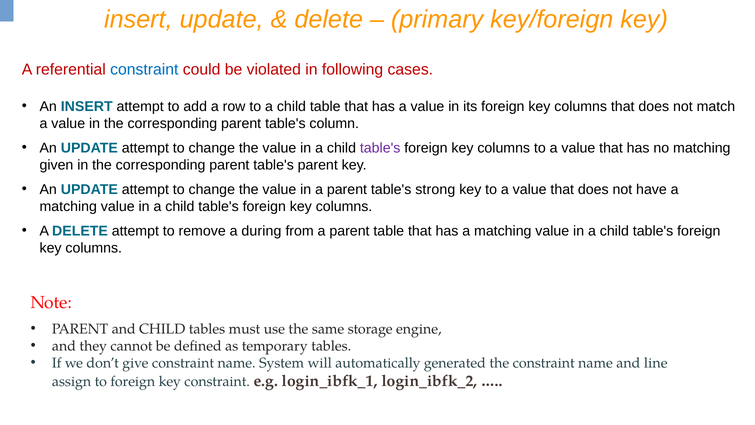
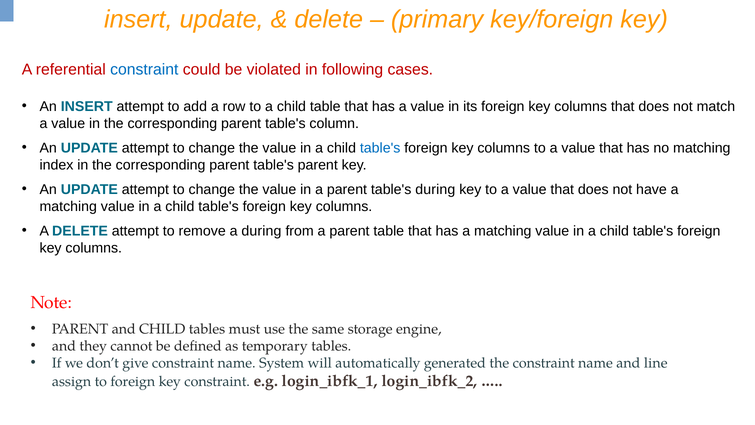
table's colour: purple -> blue (380, 148)
given: given -> index (56, 165)
table's strong: strong -> during (435, 189)
